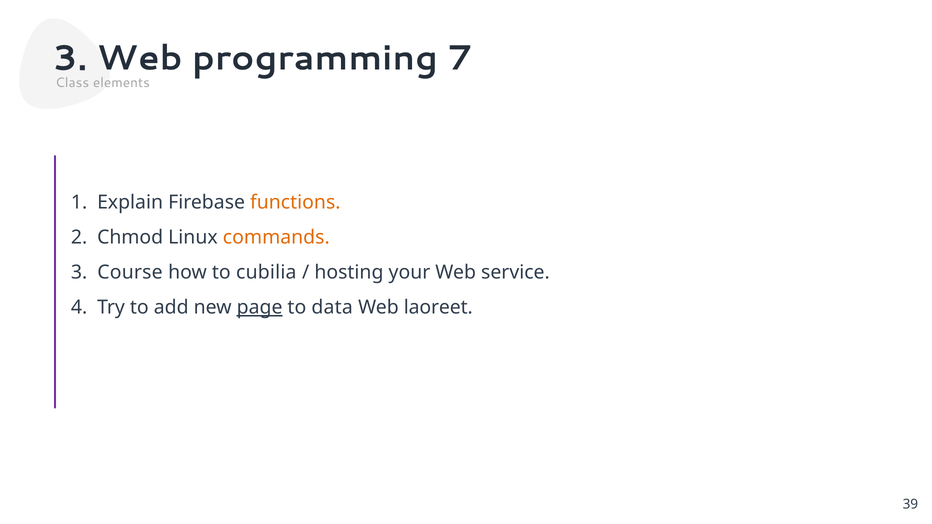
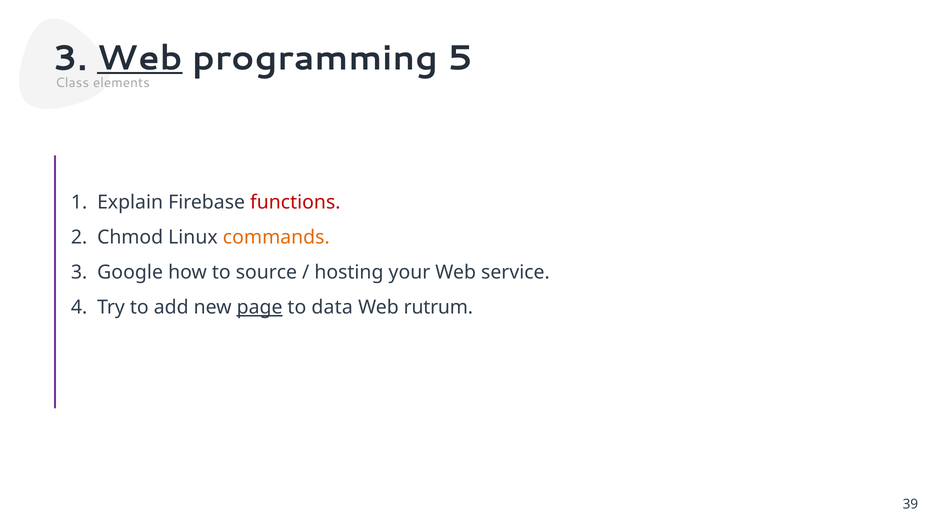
Web underline: none -> present (140, 58)
7: 7 -> 5 (460, 58)
functions colour: orange -> red (295, 203)
Course: Course -> Google (130, 273)
cubilia: cubilia -> source (266, 273)
laoreet: laoreet -> rutrum (438, 308)
